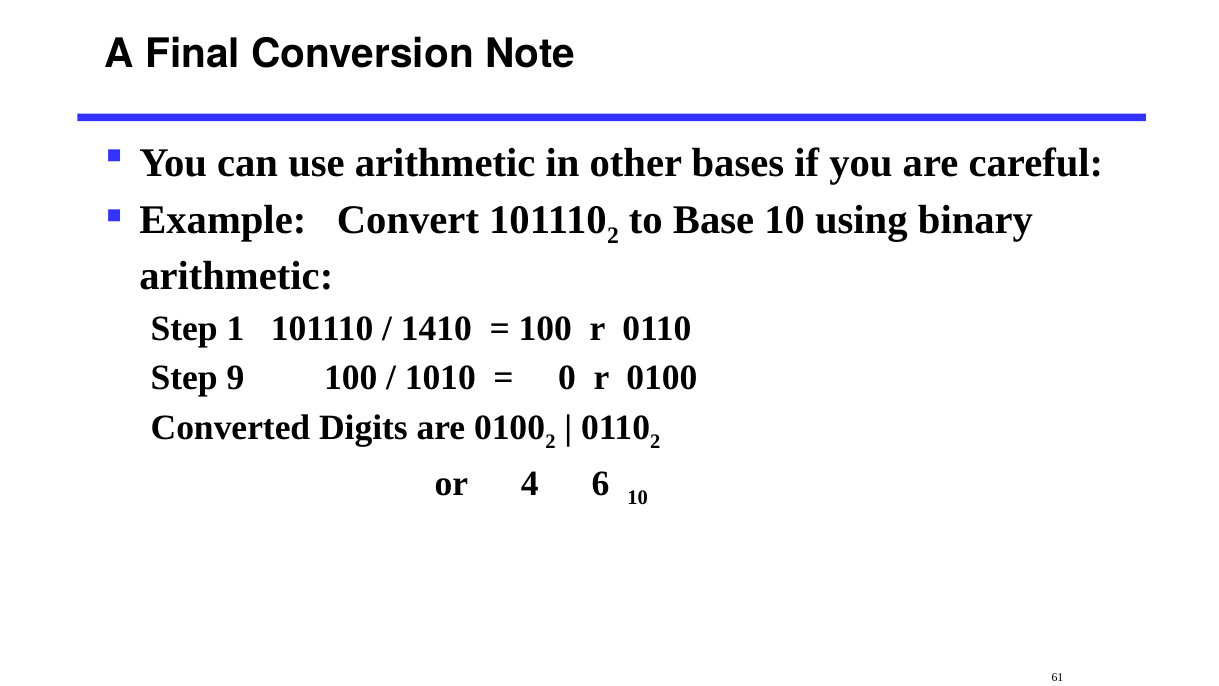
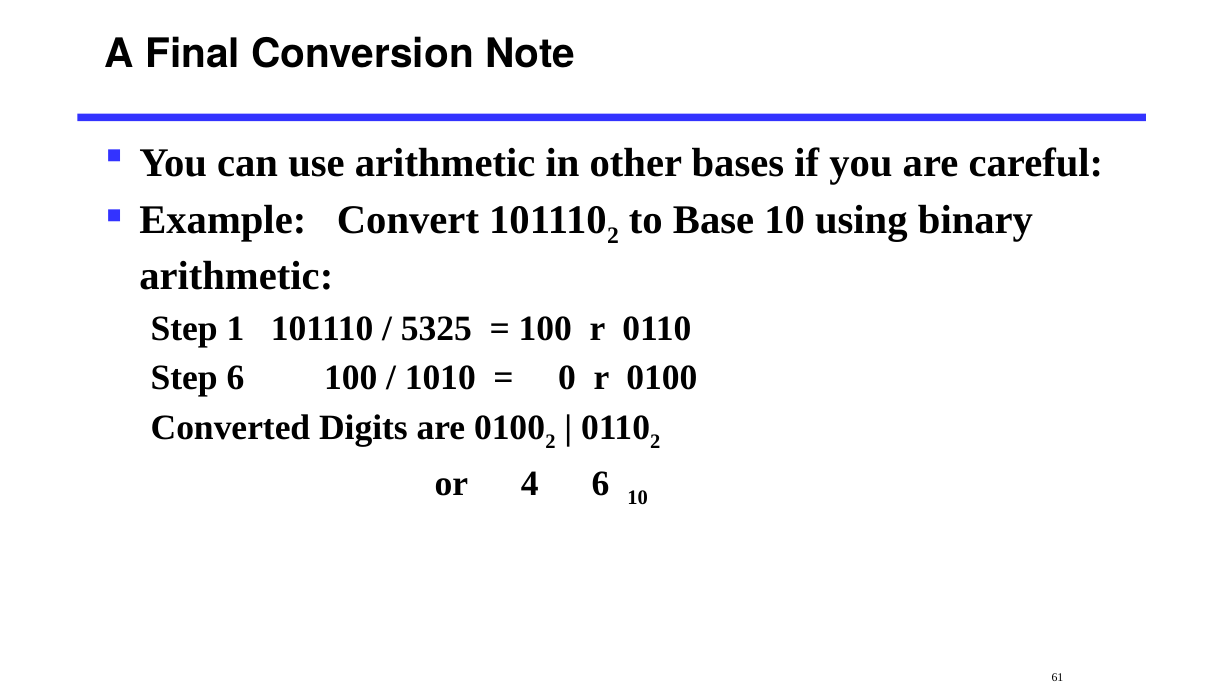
1410: 1410 -> 5325 (436, 328)
Step 9: 9 -> 6 (235, 378)
